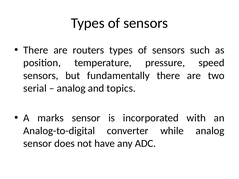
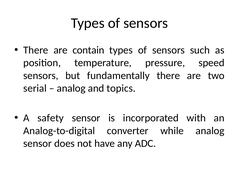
routers: routers -> contain (88, 50)
marks: marks -> safety (51, 118)
